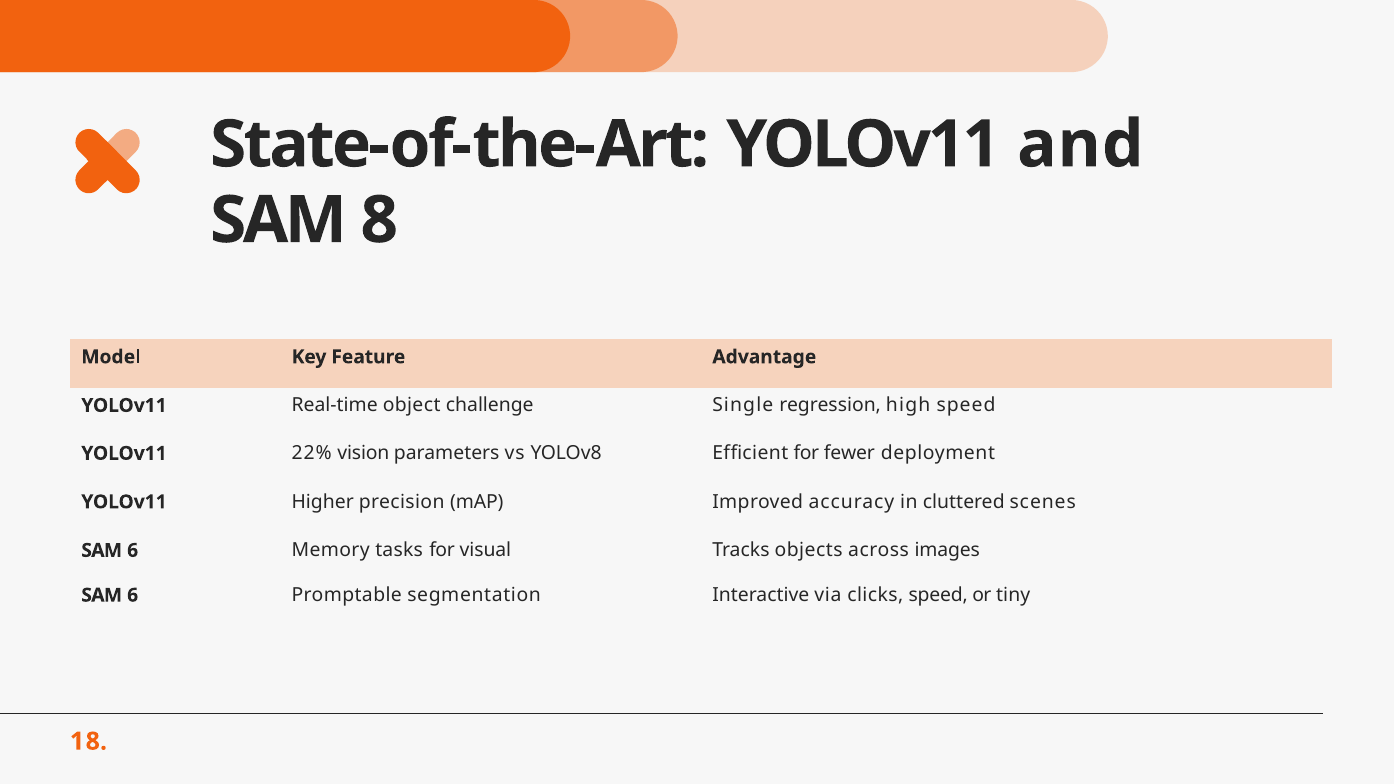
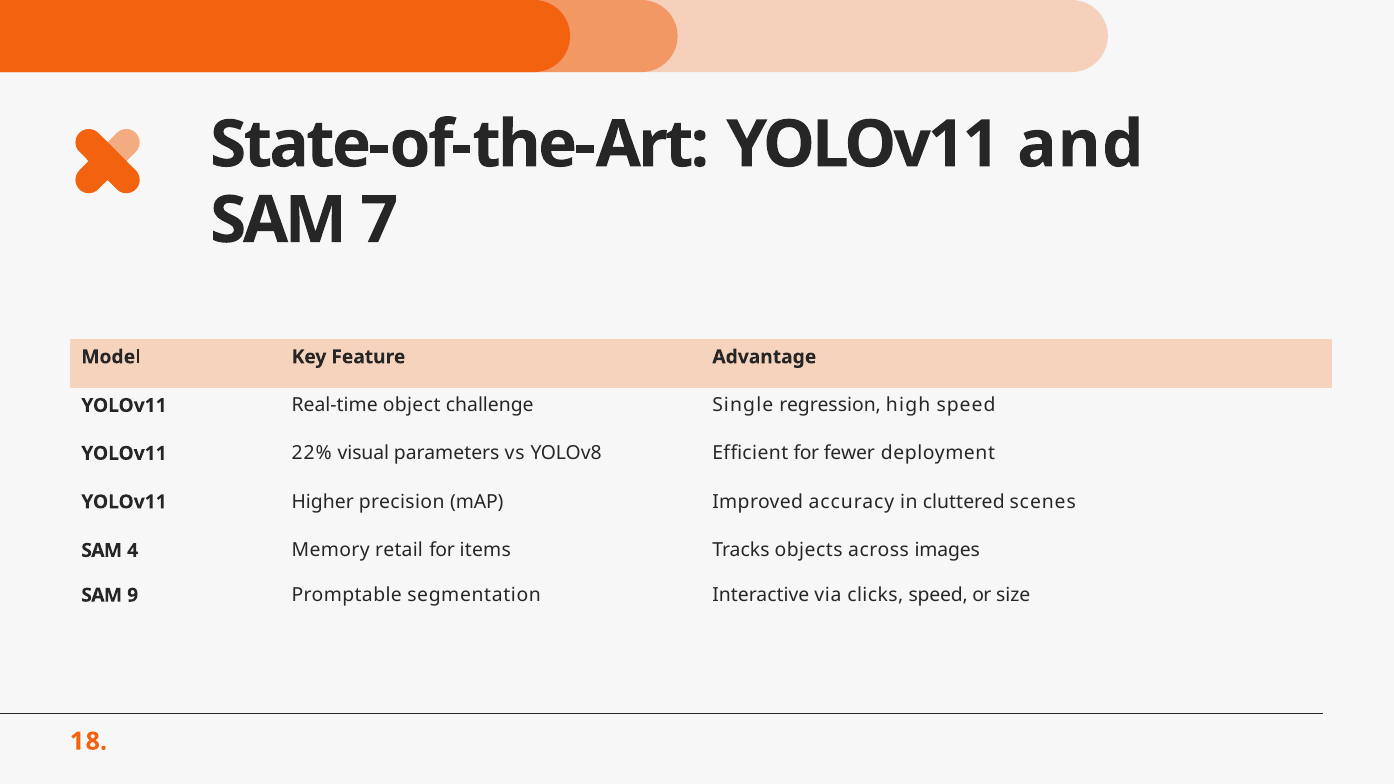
8: 8 -> 7 (379, 220)
vision: vision -> visual (363, 453)
6: 6 -> 4 (133, 551)
tasks: tasks -> retail (399, 551)
visual: visual -> items (485, 551)
6: 6 -> 9 (133, 595)
tiny: tiny -> size (1013, 595)
